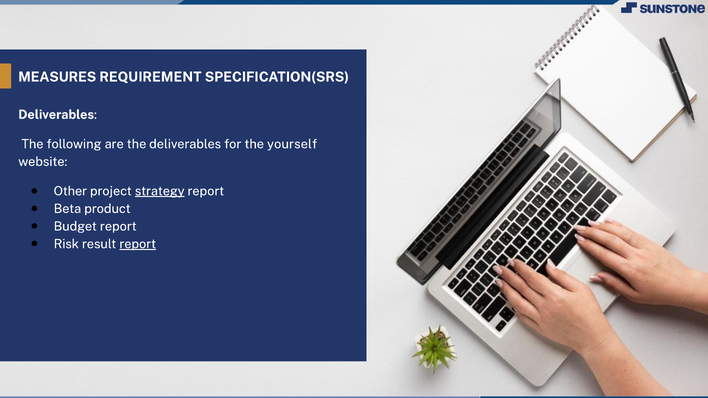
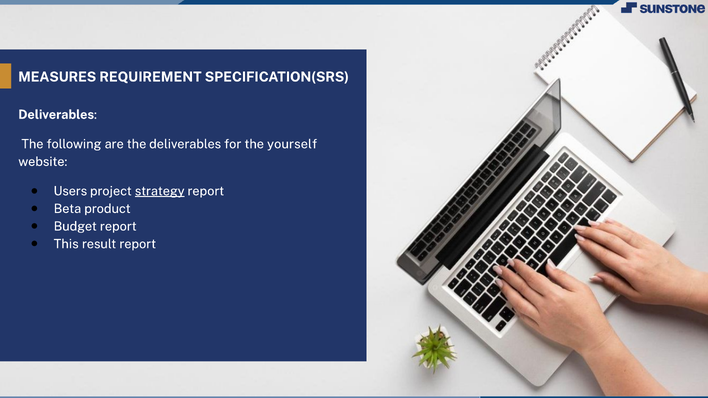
Other: Other -> Users (70, 191)
Risk: Risk -> This (66, 244)
report underline: present -> none (138, 244)
